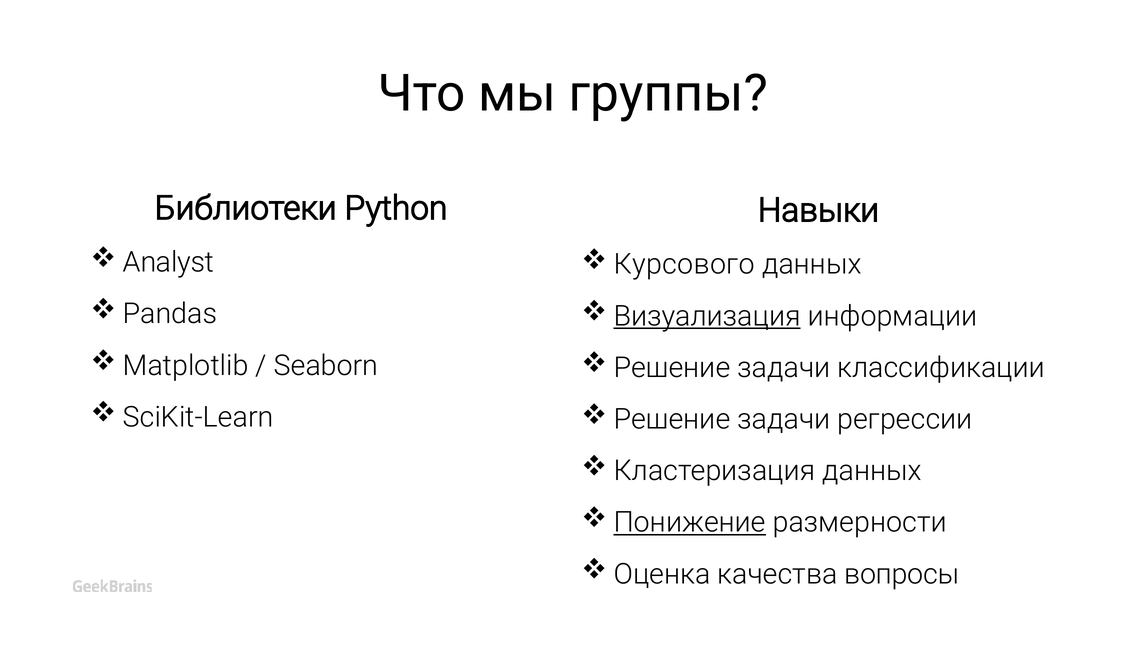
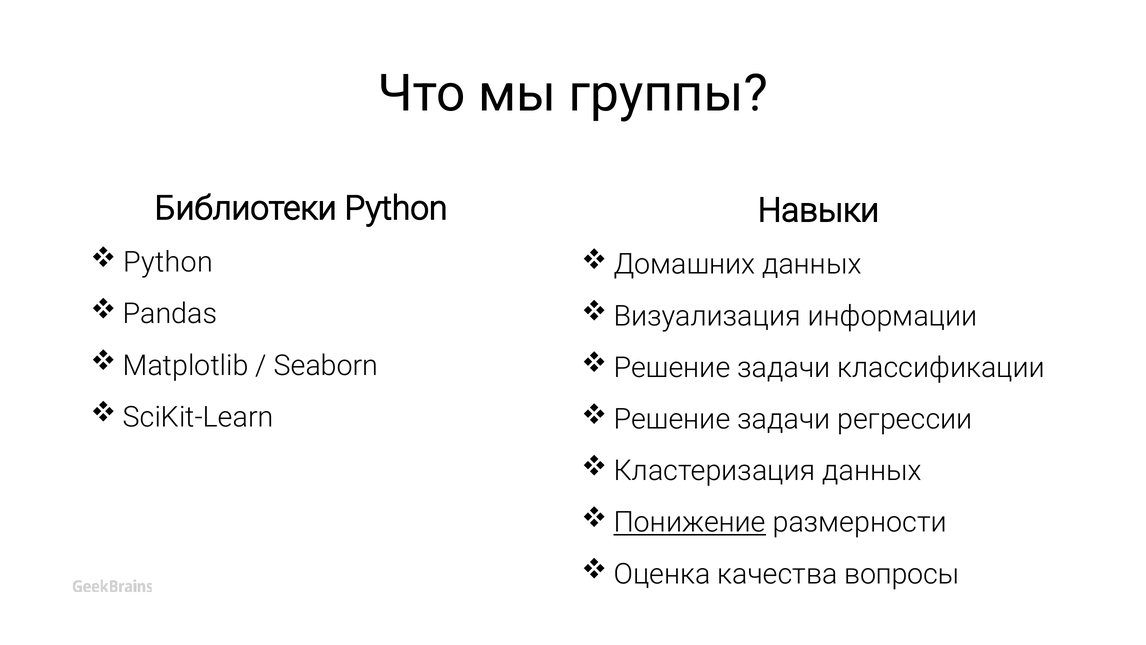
Analyst: Analyst -> Python (168, 262)
Курсового: Курсового -> Домашних (684, 264)
Визуализация underline: present -> none (707, 316)
